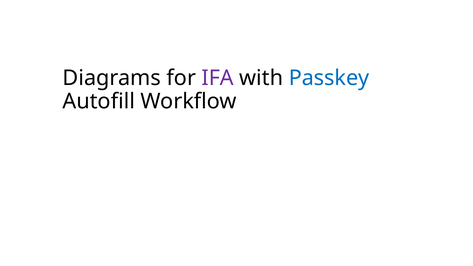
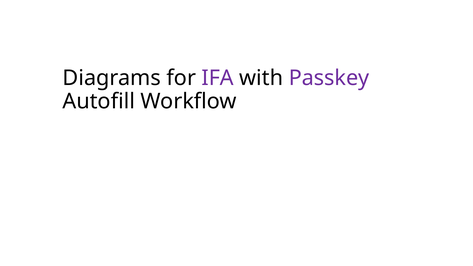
Passkey colour: blue -> purple (329, 78)
